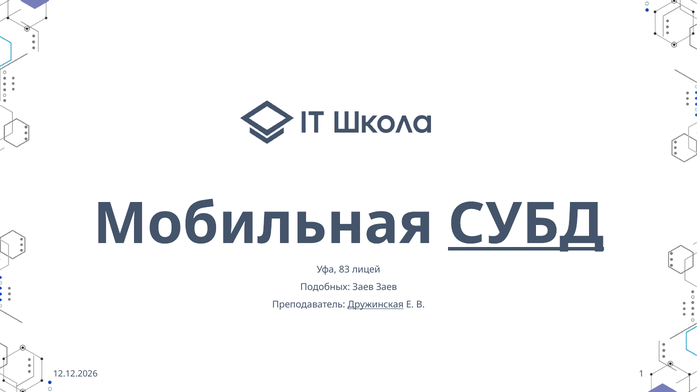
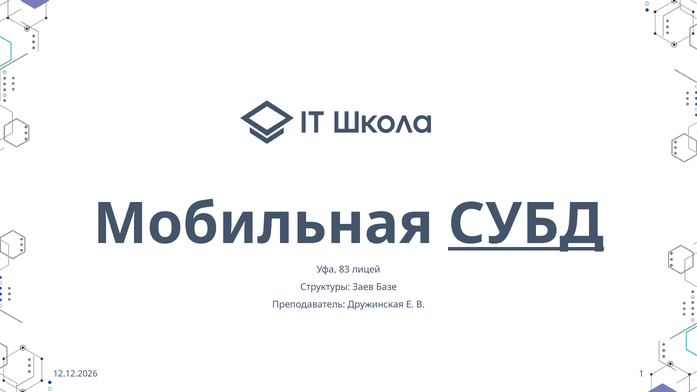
Подобных: Подобных -> Структуры (325, 287)
Заев Заев: Заев -> Базе (386, 287)
Дружинская underline: present -> none (376, 305)
